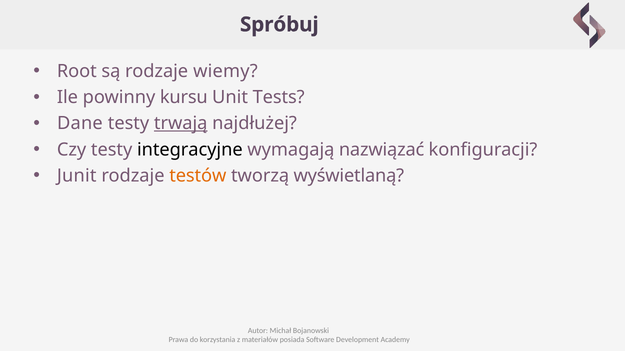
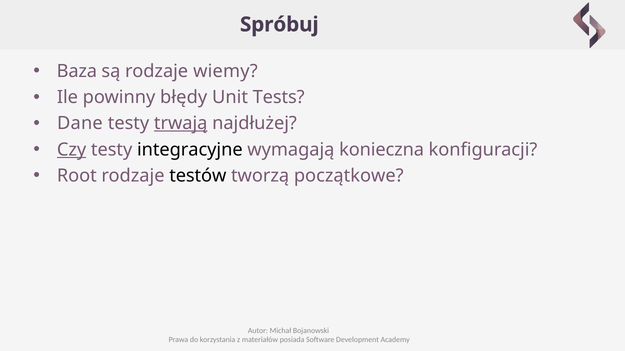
Root: Root -> Baza (77, 71)
kursu: kursu -> błędy (184, 97)
Czy underline: none -> present (72, 150)
nazwiązać: nazwiązać -> konieczna (382, 150)
Junit: Junit -> Root (77, 176)
testów colour: orange -> black (198, 176)
wyświetlaną: wyświetlaną -> początkowe (349, 176)
